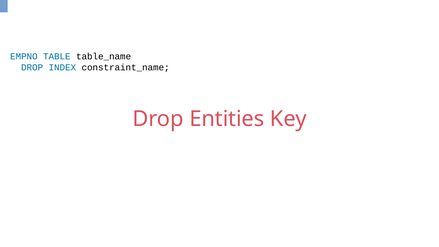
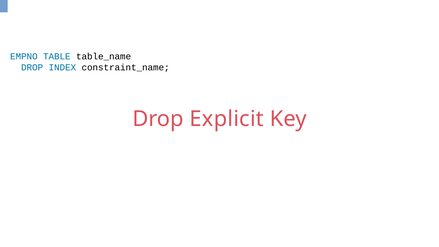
Entities: Entities -> Explicit (227, 119)
